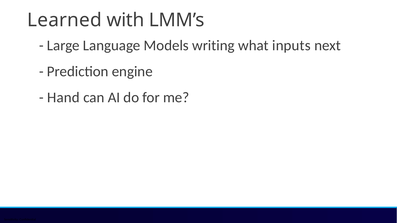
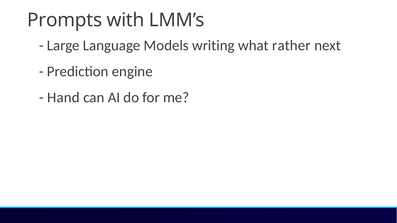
Learned: Learned -> Prompts (65, 20)
inputs: inputs -> rather (291, 46)
